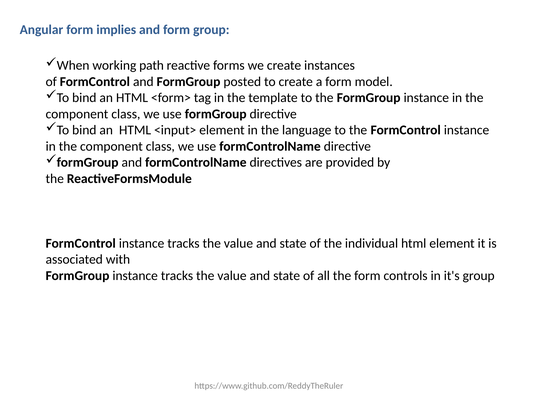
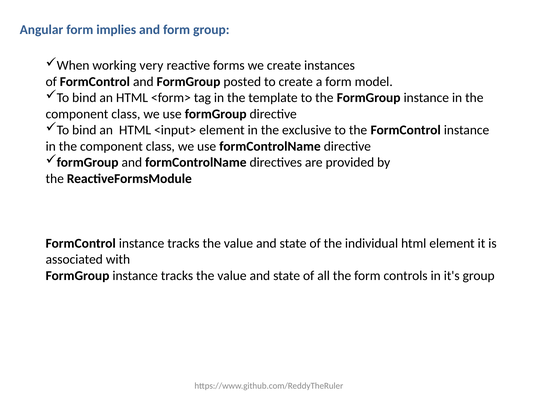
path: path -> very (151, 65)
language: language -> exclusive (307, 130)
